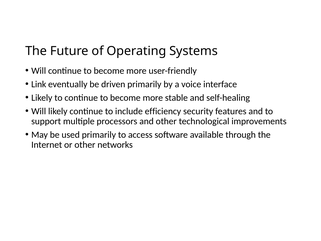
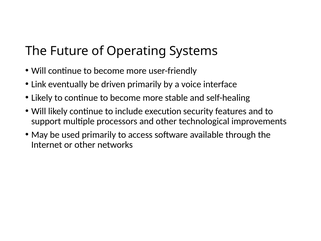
efficiency: efficiency -> execution (163, 111)
